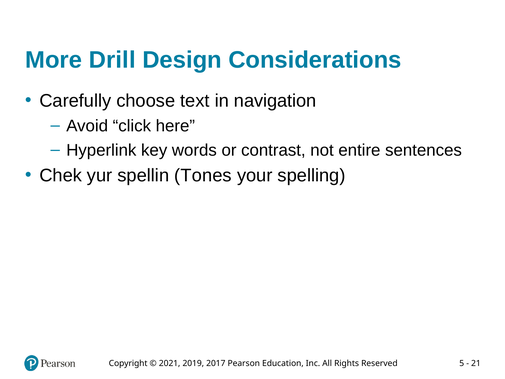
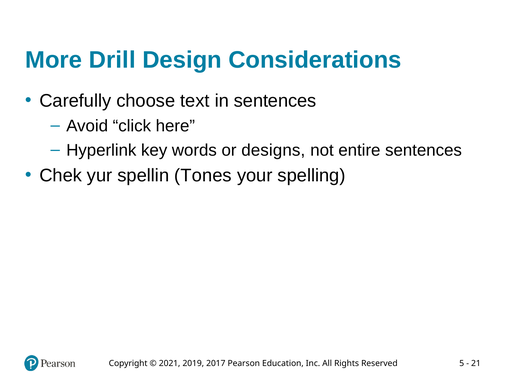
in navigation: navigation -> sentences (275, 101)
contrast: contrast -> designs (273, 150)
